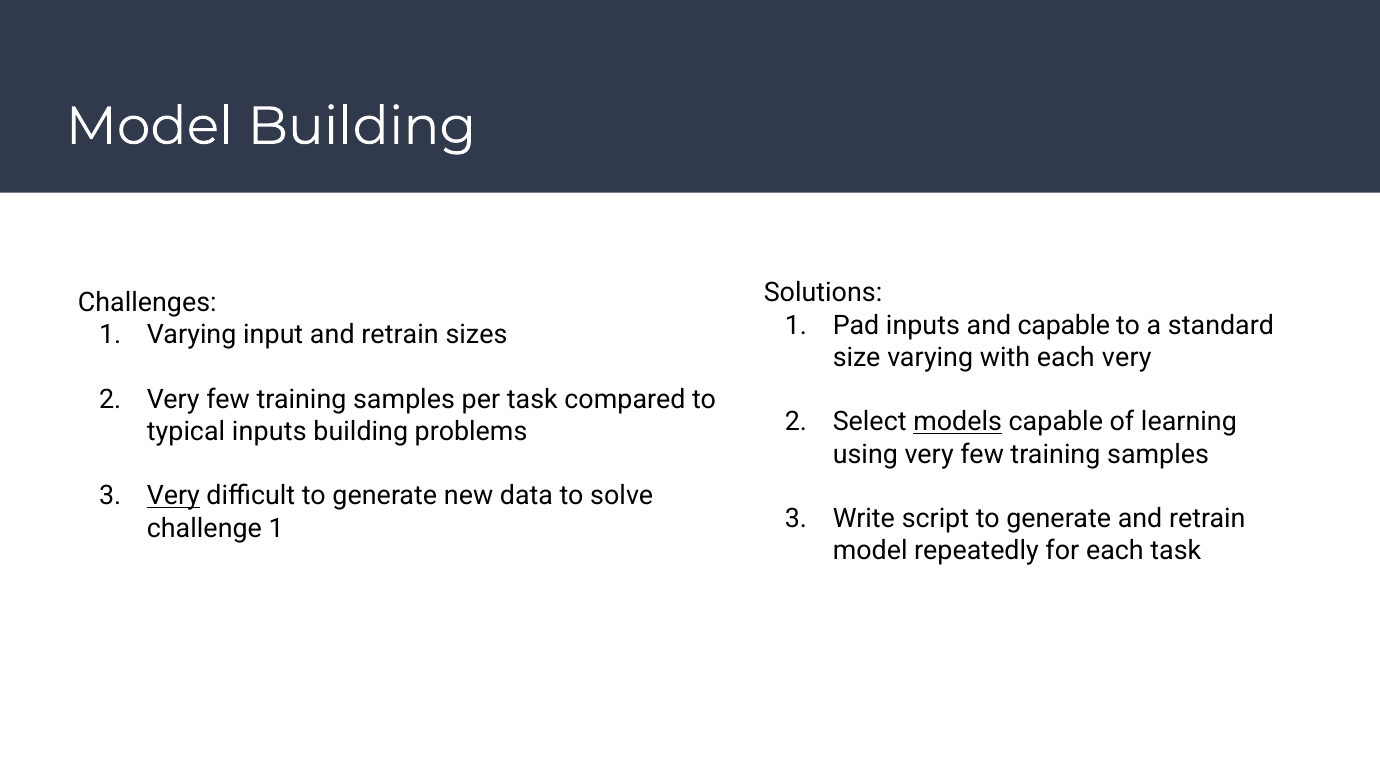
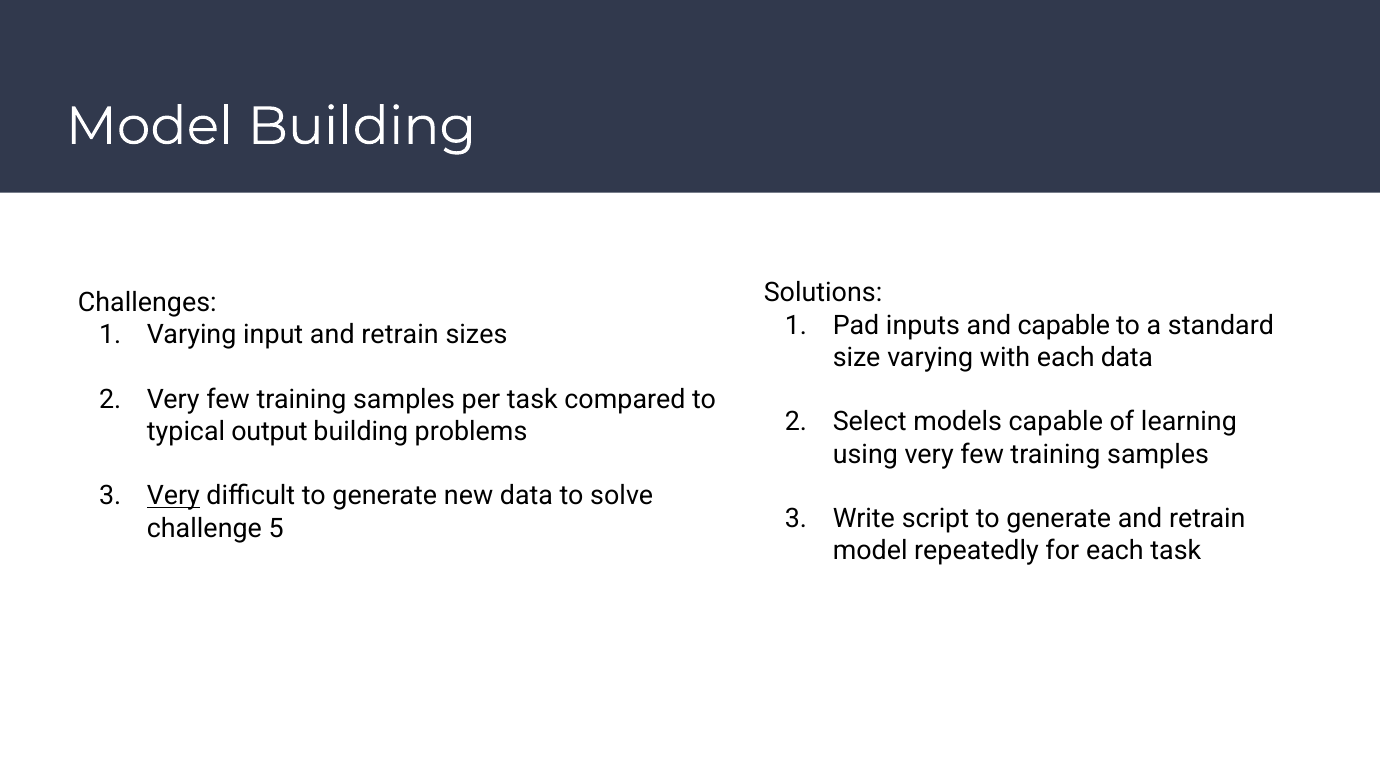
each very: very -> data (1127, 358)
models underline: present -> none (958, 422)
typical inputs: inputs -> output (270, 432)
challenge 1: 1 -> 5 (276, 528)
